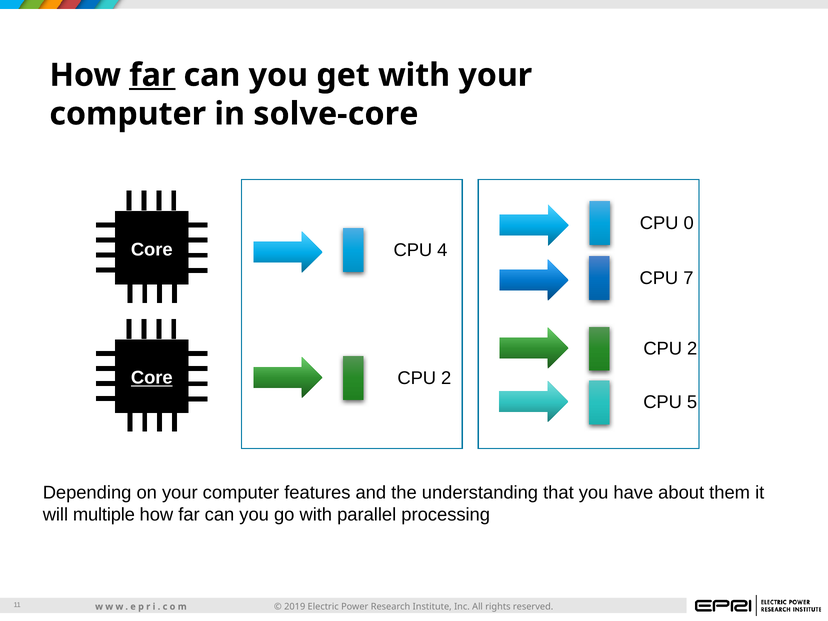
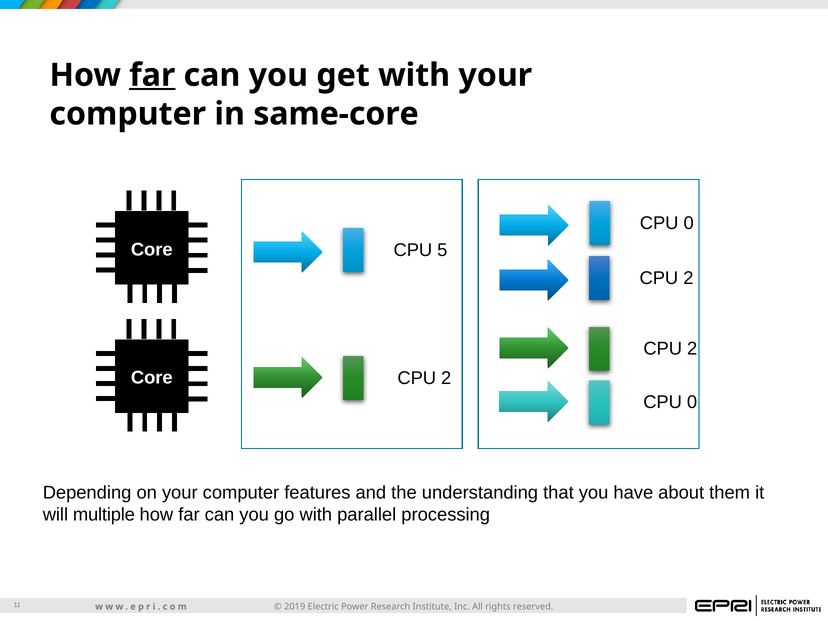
solve-core: solve-core -> same-core (336, 114)
4: 4 -> 5 (442, 250)
7: 7 -> 2 (688, 278)
Core underline: present -> none (152, 378)
5: 5 -> 0 (692, 402)
